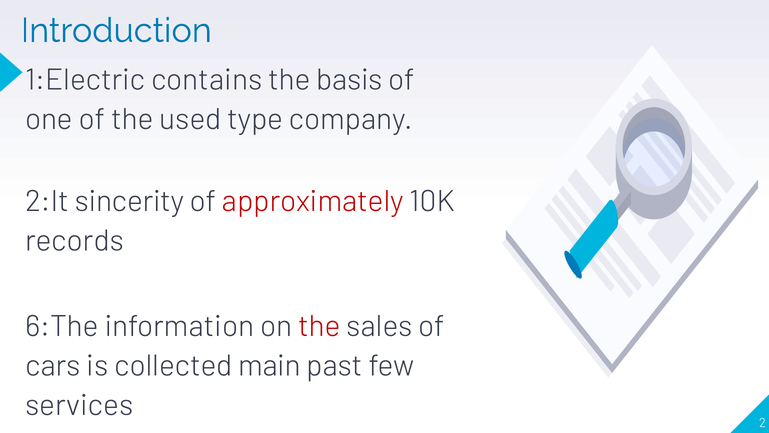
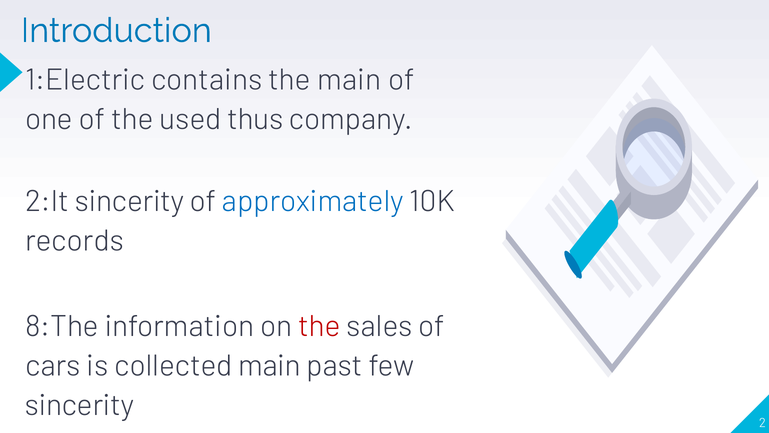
the basis: basis -> main (349, 80)
type: type -> thus (255, 119)
approximately colour: red -> blue (313, 201)
6:The: 6:The -> 8:The (62, 326)
services: services -> sincerity (79, 405)
